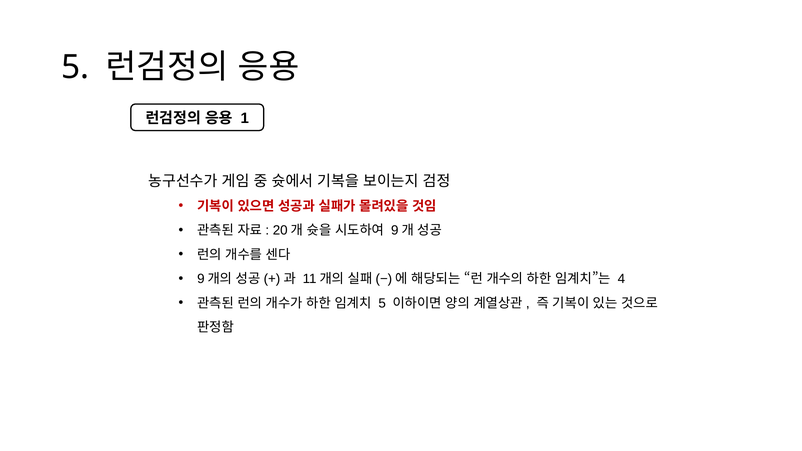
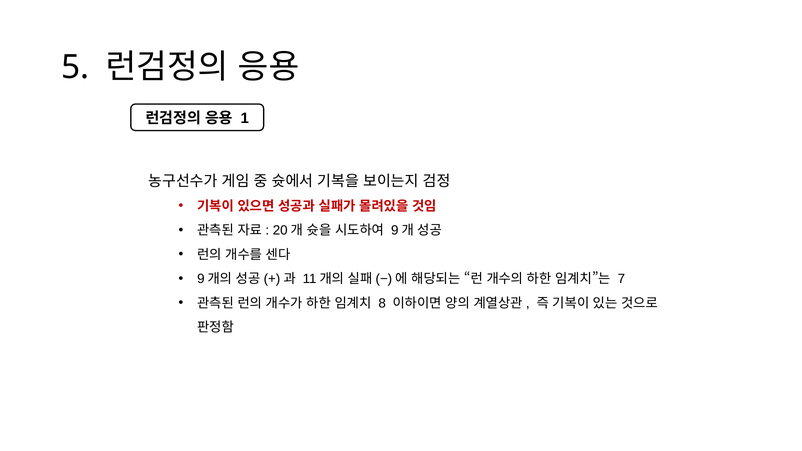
4: 4 -> 7 (621, 279)
5: 5 -> 8 (382, 303)
